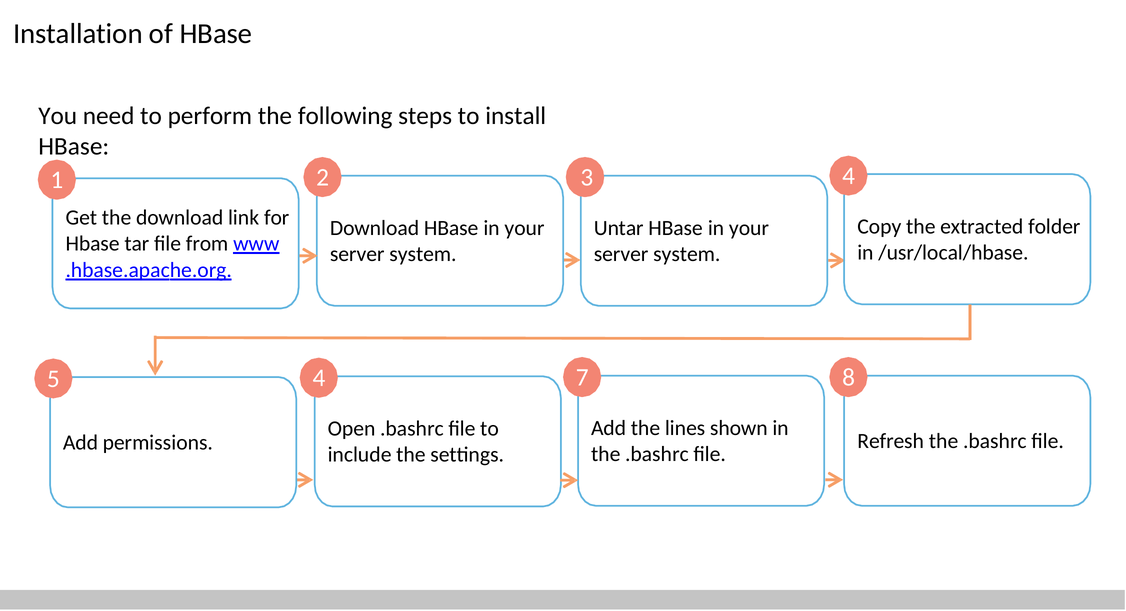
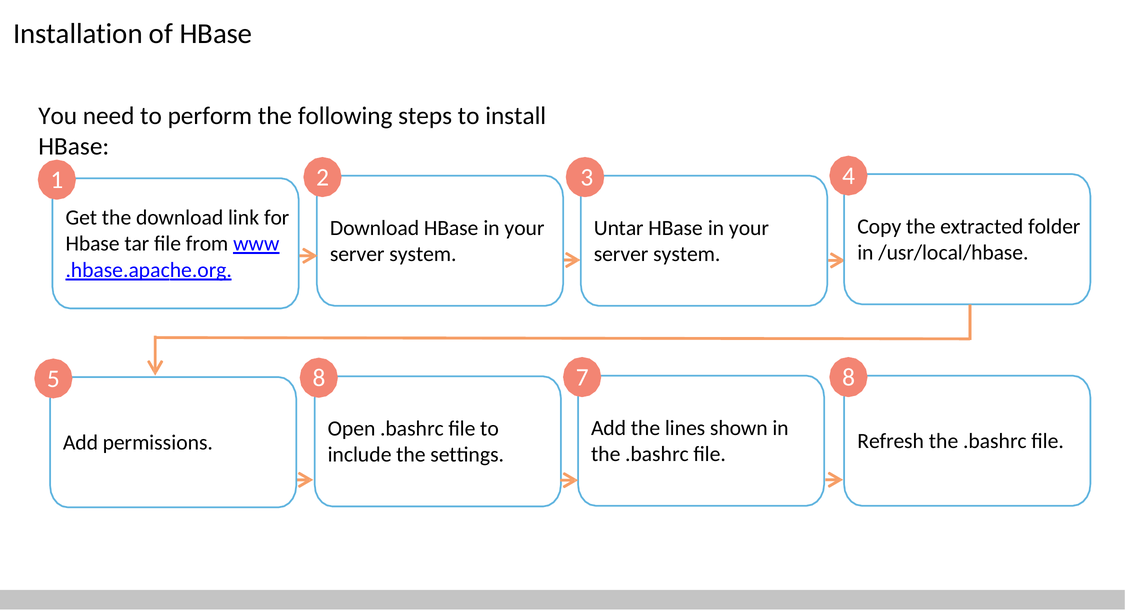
5 4: 4 -> 8 (319, 378)
